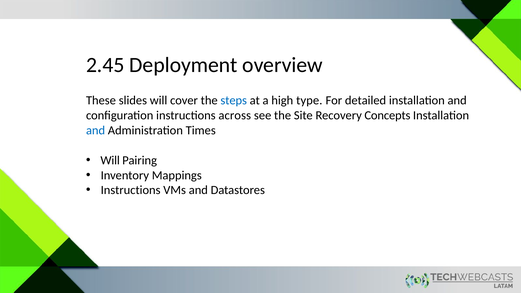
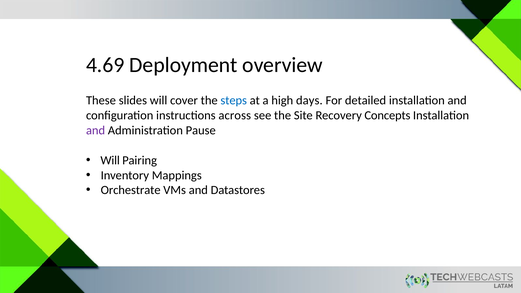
2.45: 2.45 -> 4.69 (105, 65)
type: type -> days (309, 100)
and colour: blue -> purple (96, 130)
Times: Times -> Pause (201, 130)
Instructions: Instructions -> Orchestrate (131, 190)
